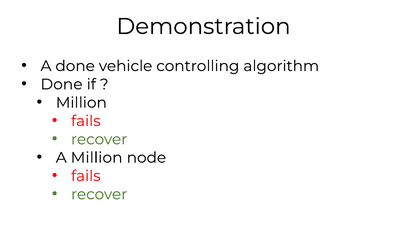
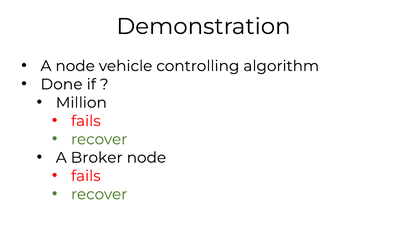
A done: done -> node (75, 66)
A Million: Million -> Broker (97, 158)
